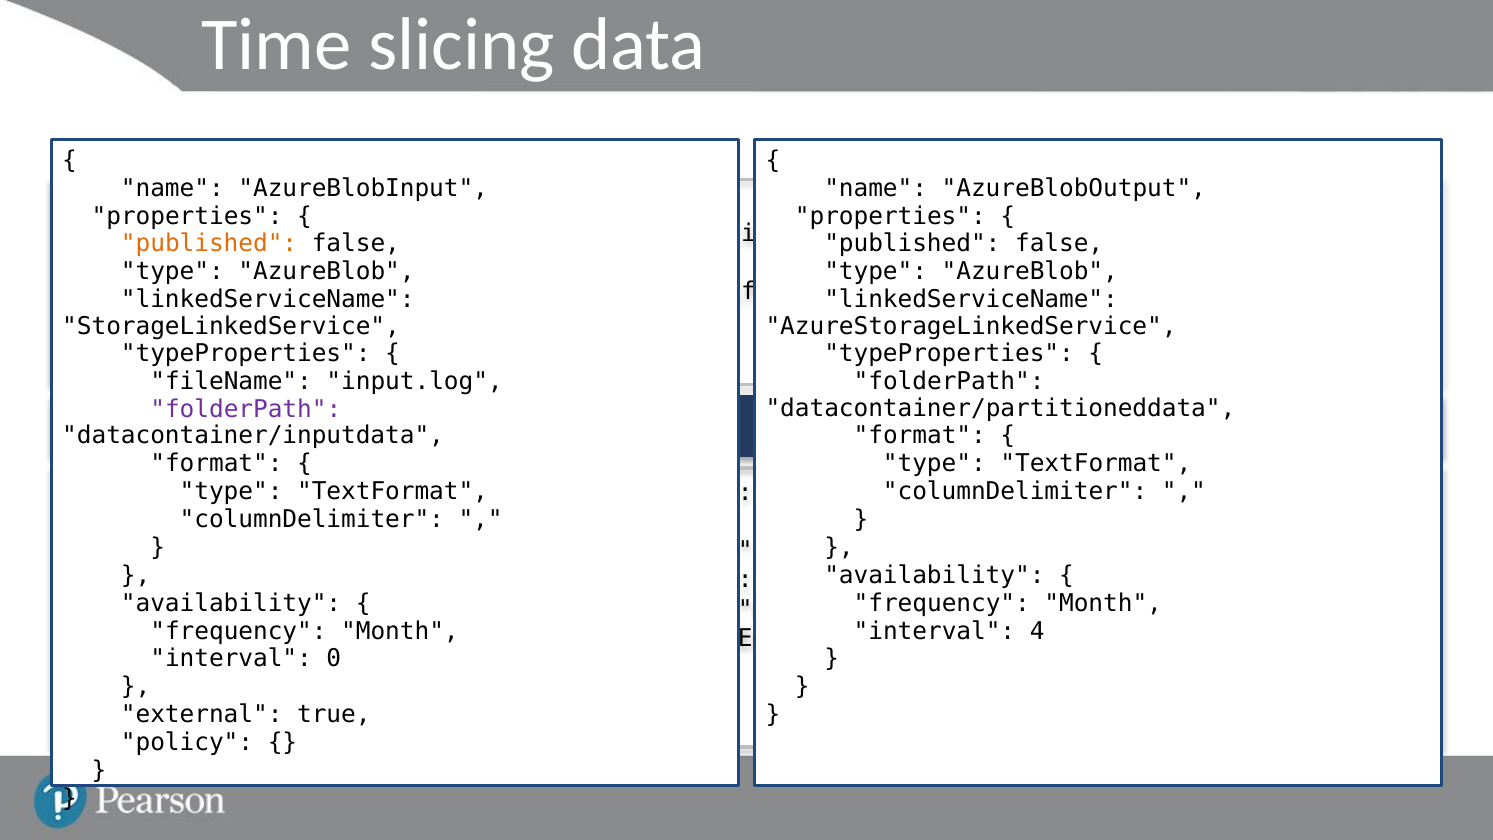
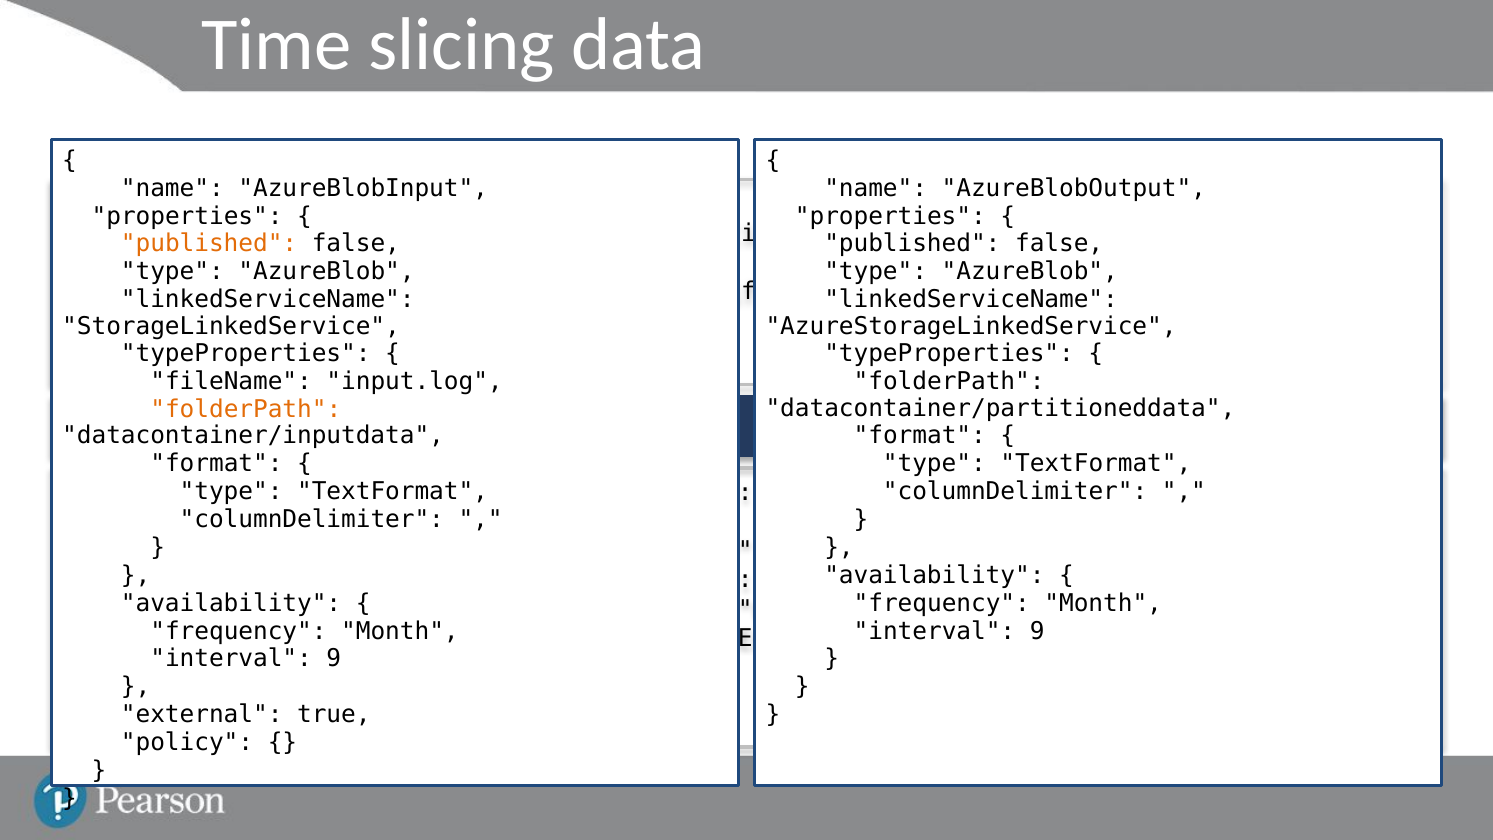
folderPath colour: purple -> orange (246, 410)
4: 4 -> 9 (1037, 631)
0: 0 -> 9 (334, 659)
